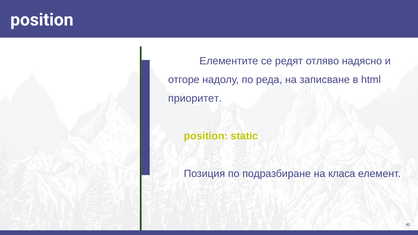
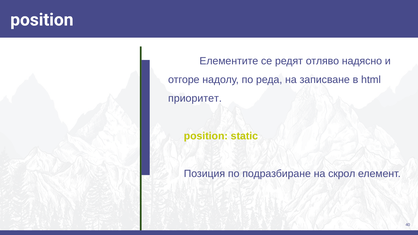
класа: класа -> скрол (342, 174)
